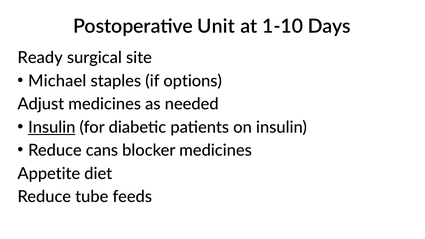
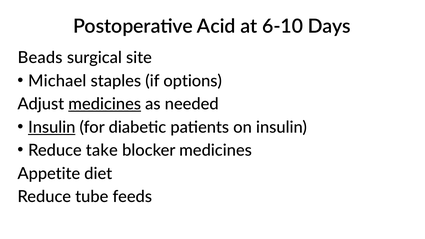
Unit: Unit -> Acid (216, 26)
1-10: 1-10 -> 6-10 (283, 26)
Ready: Ready -> Beads (40, 58)
medicines underline: none -> present (105, 104)
cans: cans -> take (102, 150)
